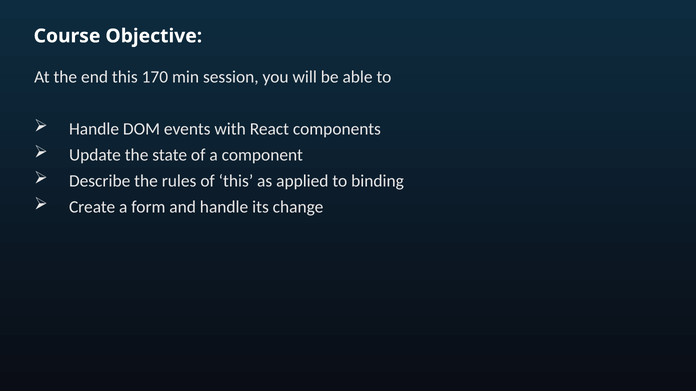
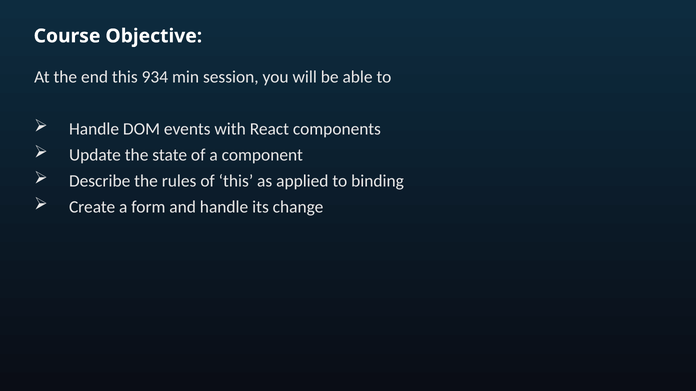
170: 170 -> 934 (155, 77)
